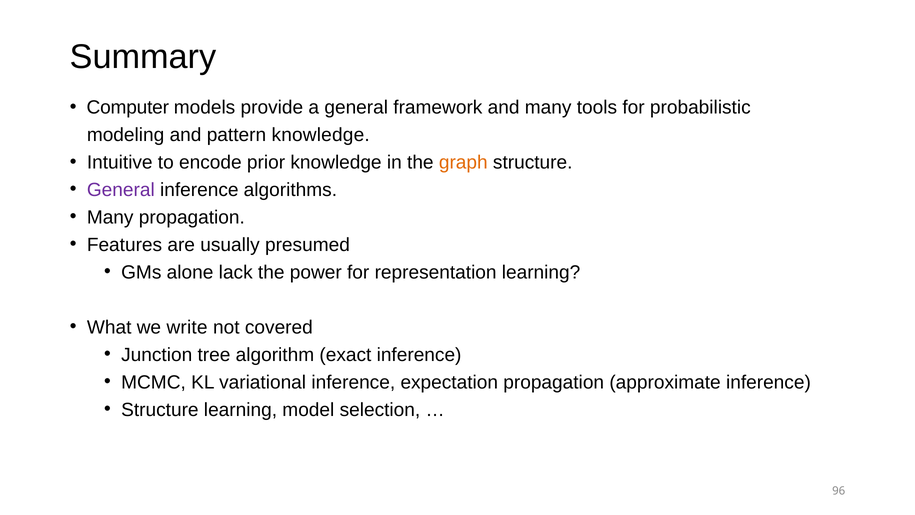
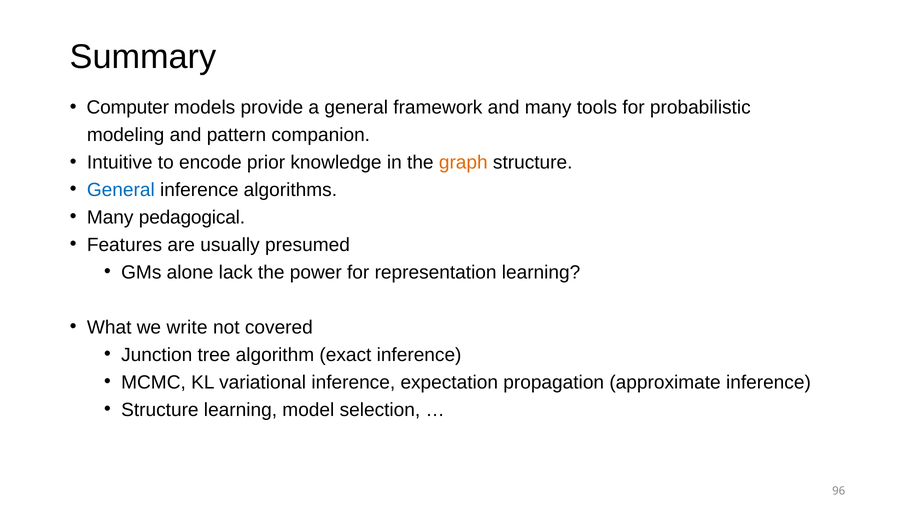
pattern knowledge: knowledge -> companion (321, 135)
General colour: purple -> blue (121, 190)
Many propagation: propagation -> pedagogical (192, 217)
